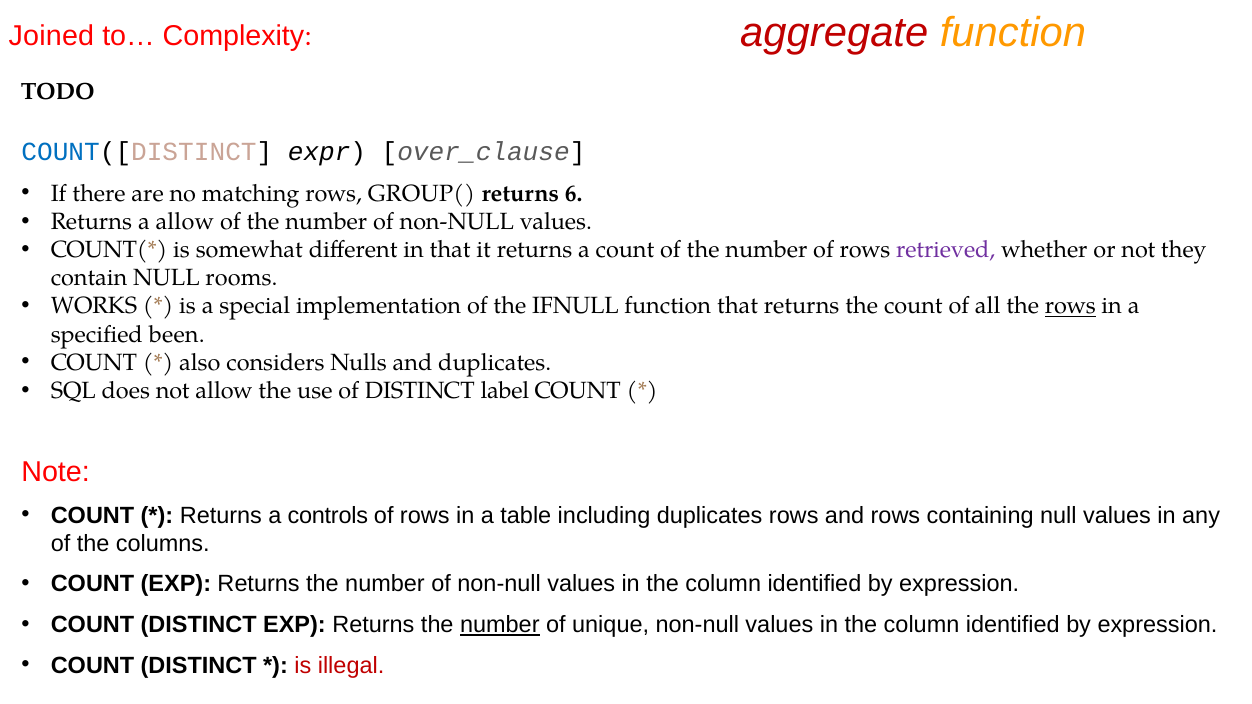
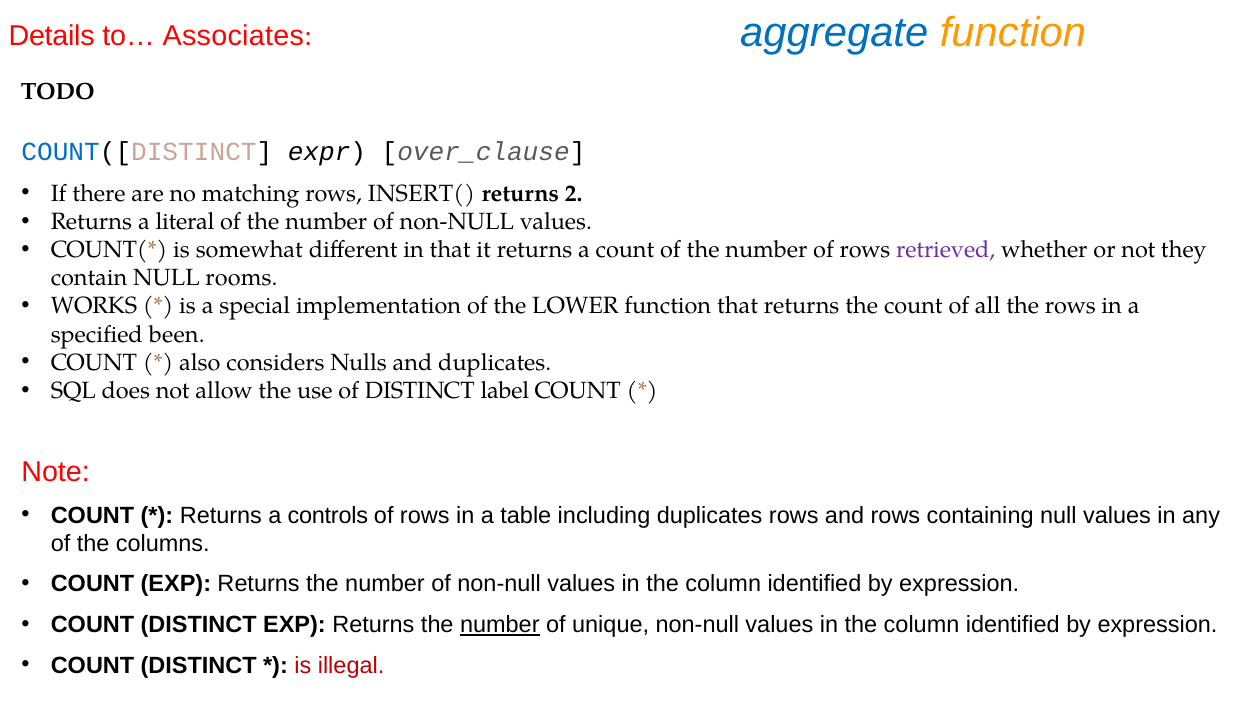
aggregate colour: red -> blue (834, 33)
Joined: Joined -> Details (52, 36)
Complexity: Complexity -> Associates (233, 36)
GROUP(: GROUP( -> INSERT( (421, 194)
6: 6 -> 2 (574, 194)
a allow: allow -> literal (185, 222)
IFNULL: IFNULL -> LOWER (575, 306)
rows underline: present -> none (1070, 306)
